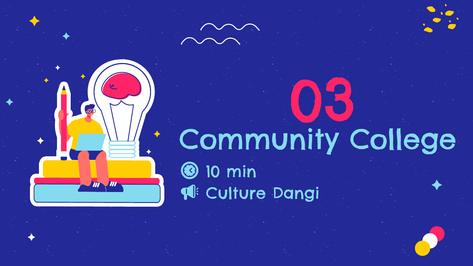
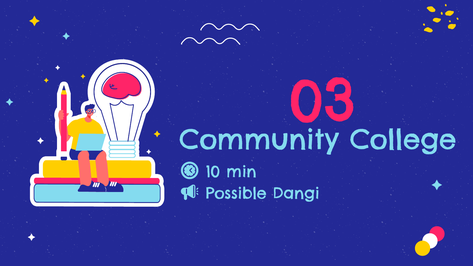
Culture: Culture -> Possible (236, 194)
